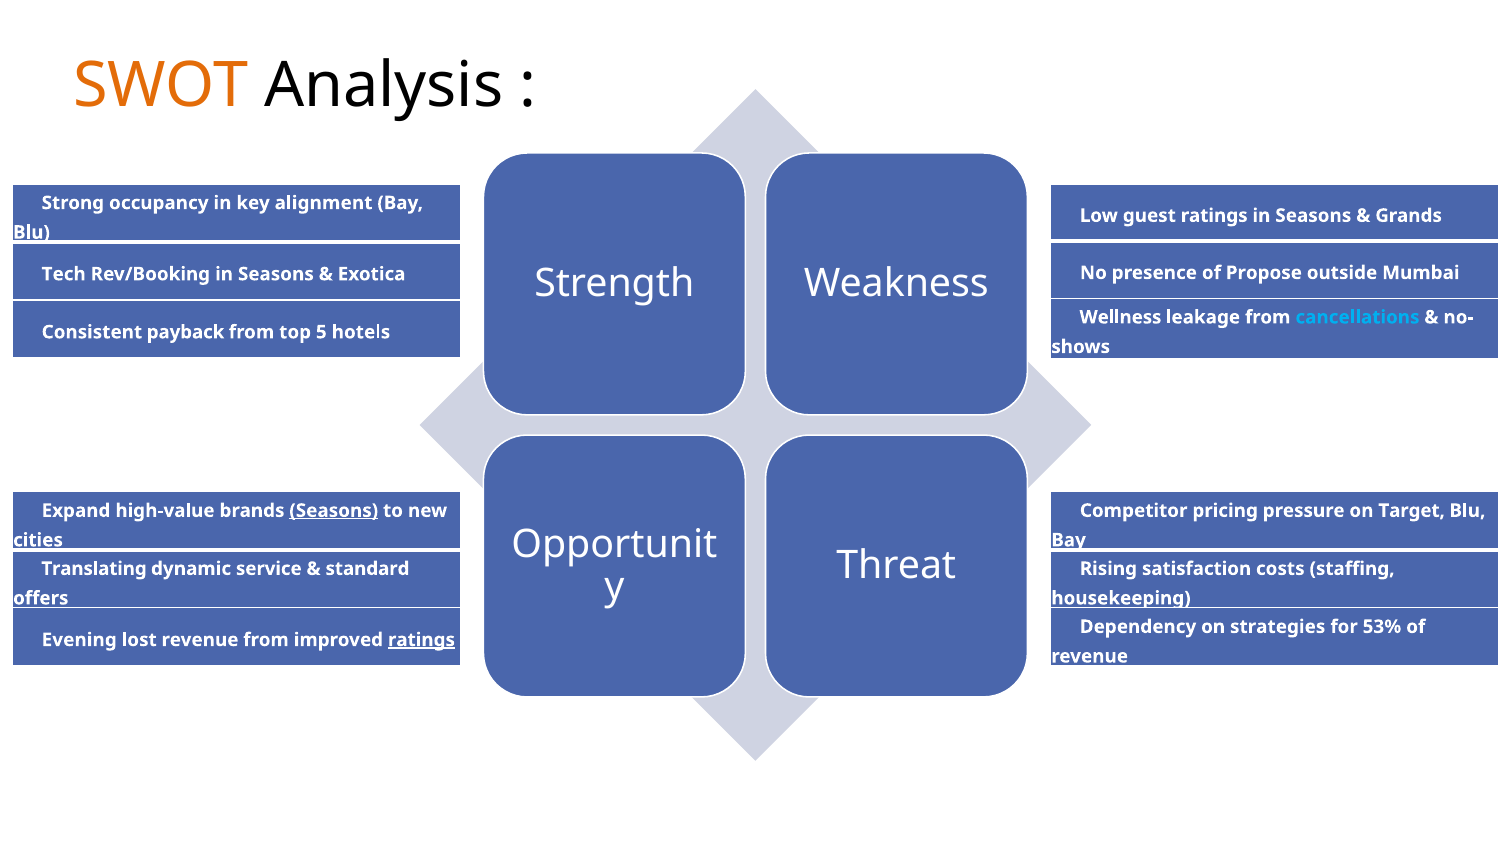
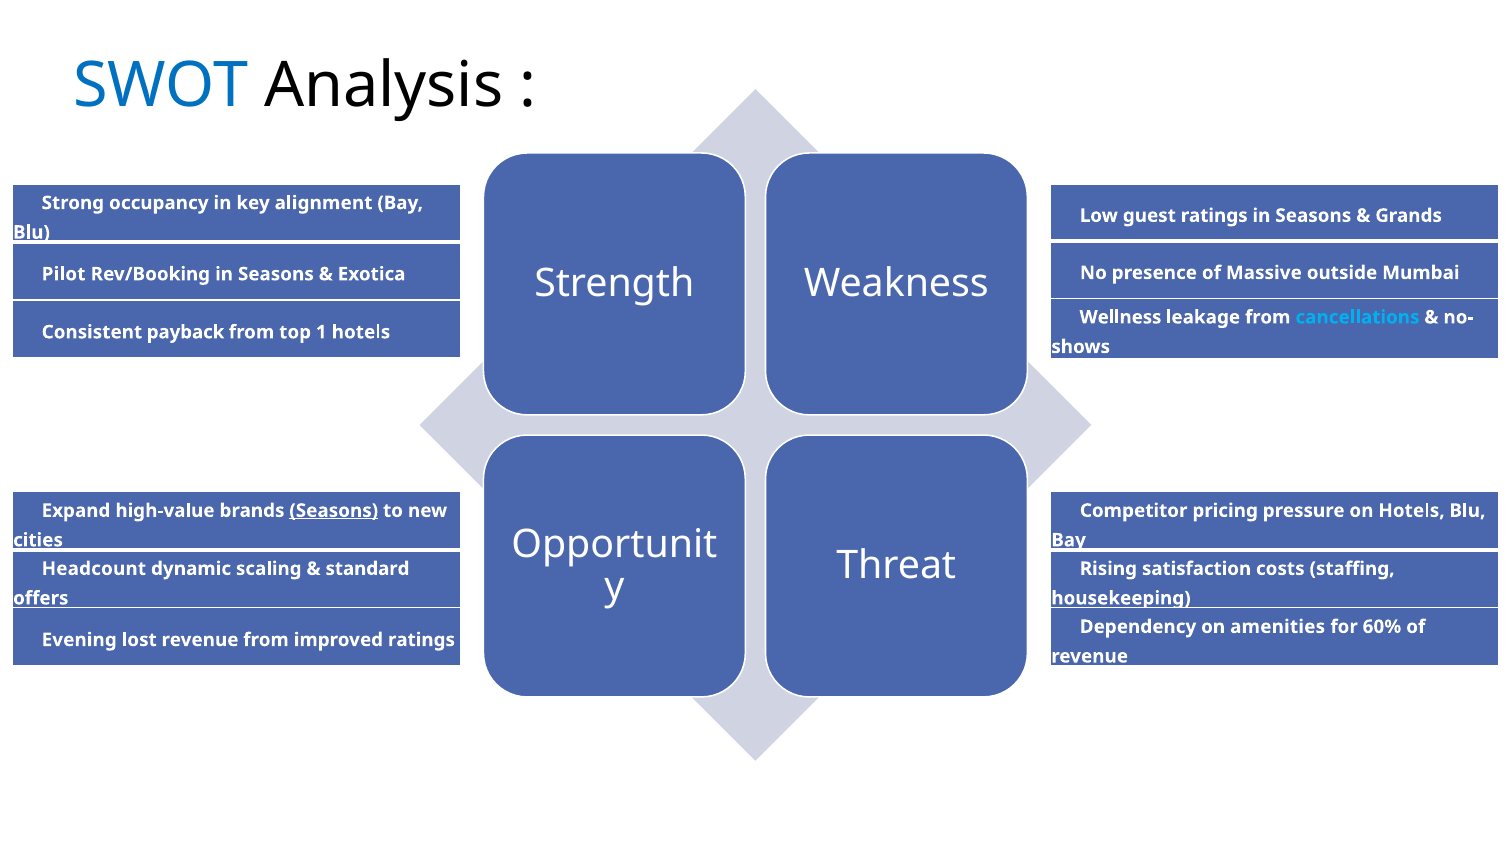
SWOT colour: orange -> blue (161, 86)
Propose: Propose -> Massive (1264, 273)
Tech: Tech -> Pilot (64, 274)
5: 5 -> 1 (321, 332)
on Target: Target -> Hotels (1412, 511)
Translating: Translating -> Headcount (94, 569)
service: service -> scaling (269, 569)
strategies: strategies -> amenities (1278, 627)
53%: 53% -> 60% (1382, 627)
ratings underline: present -> none (421, 640)
